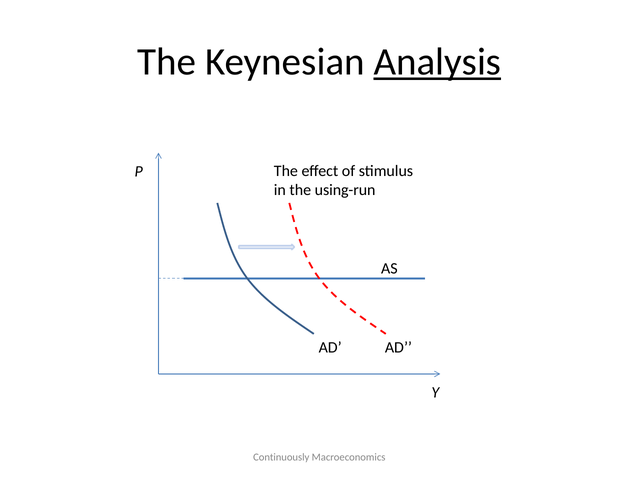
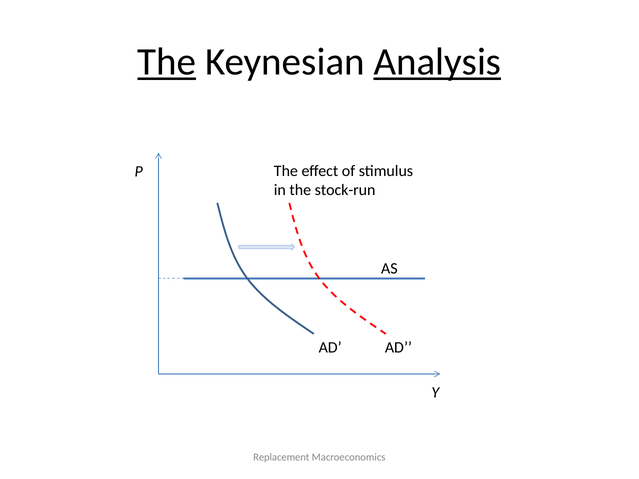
The underline: none -> present (167, 62)
using-run: using-run -> stock-run (345, 190)
Continuously: Continuously -> Replacement (281, 458)
